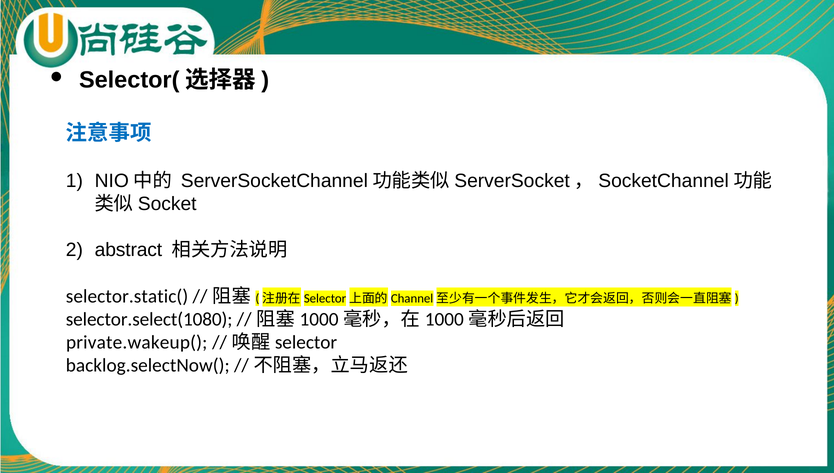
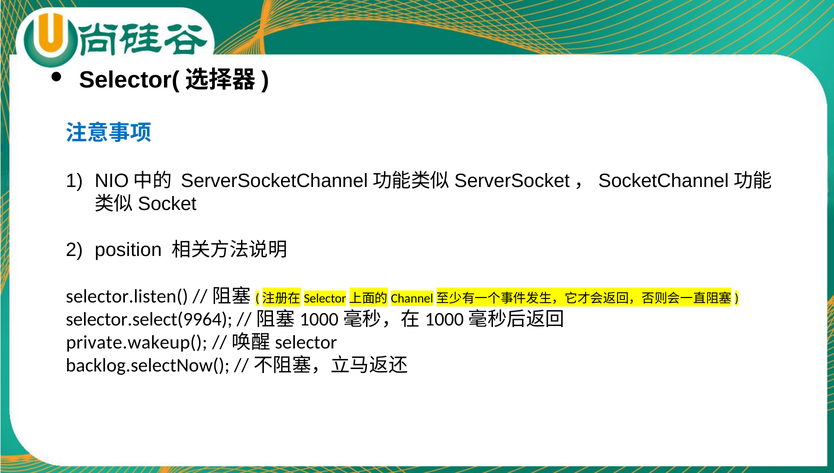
abstract: abstract -> position (128, 250)
selector.static(: selector.static( -> selector.listen( (127, 296)
selector.select(1080: selector.select(1080 -> selector.select(9964 (149, 319)
